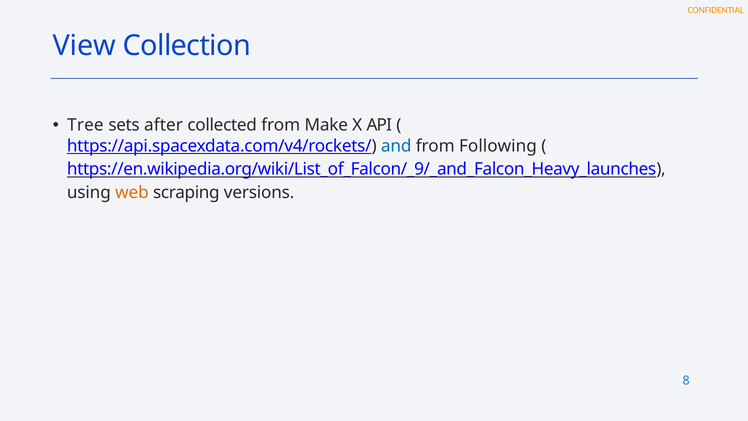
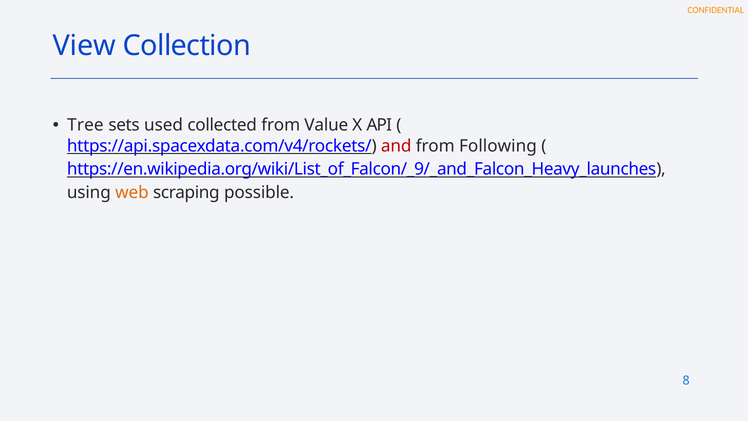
after: after -> used (164, 125)
Make: Make -> Value (326, 125)
and colour: blue -> red (396, 146)
versions: versions -> possible (259, 193)
